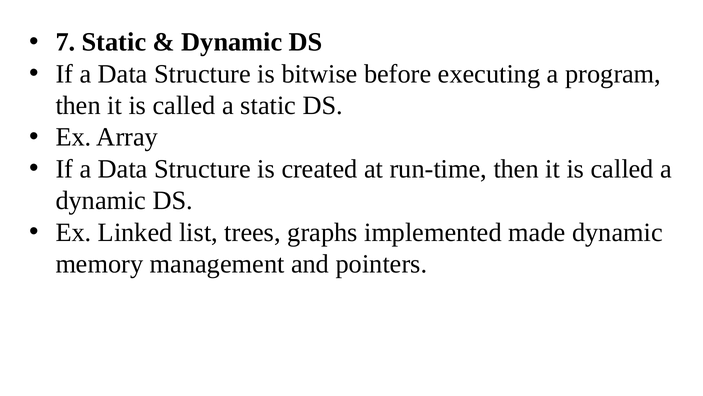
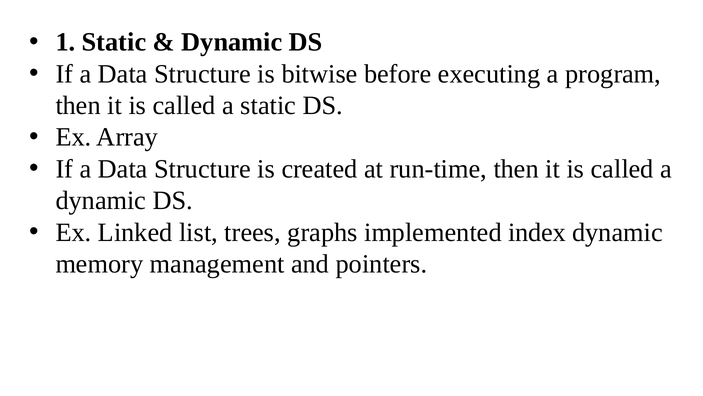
7: 7 -> 1 (65, 42)
made: made -> index (537, 232)
